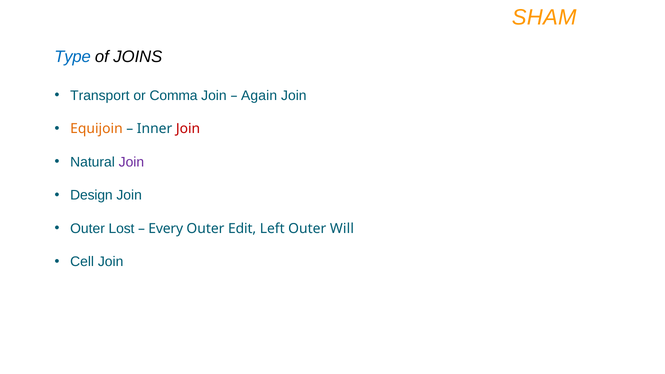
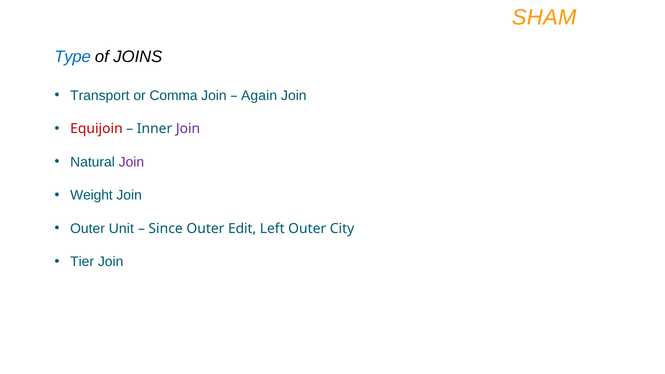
Equijoin colour: orange -> red (96, 129)
Join colour: red -> purple (188, 129)
Design: Design -> Weight (91, 195)
Lost: Lost -> Unit (121, 229)
Every: Every -> Since (166, 229)
Will: Will -> City (342, 229)
Cell: Cell -> Tier (82, 262)
